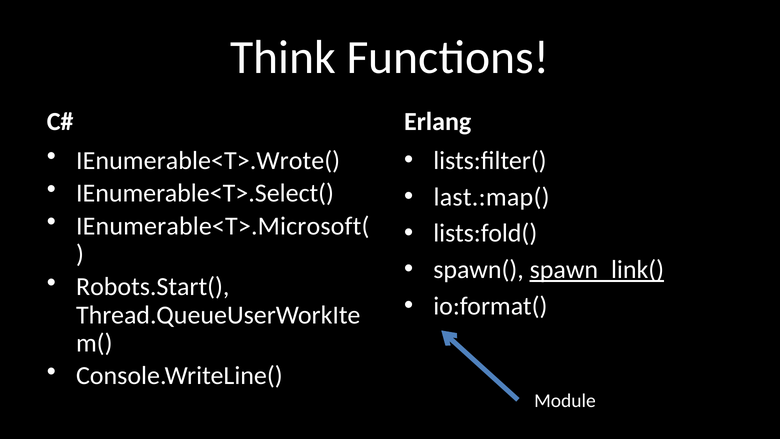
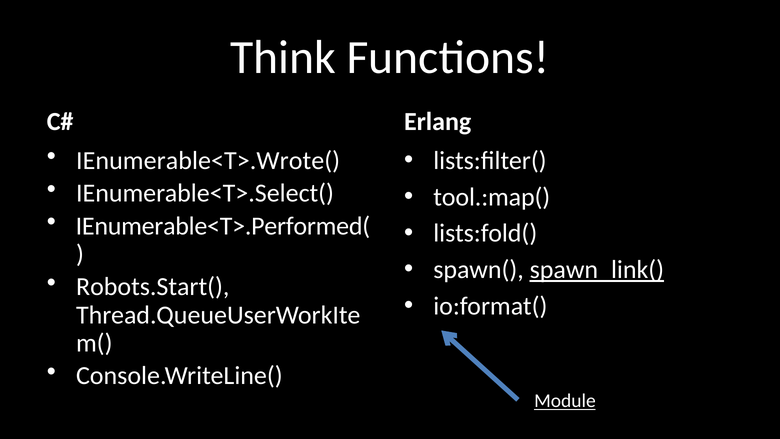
last.:map(: last.:map( -> tool.:map( (492, 197)
IEnumerable<T>.Microsoft(: IEnumerable<T>.Microsoft( -> IEnumerable<T>.Performed( (223, 226)
Module underline: none -> present (565, 401)
